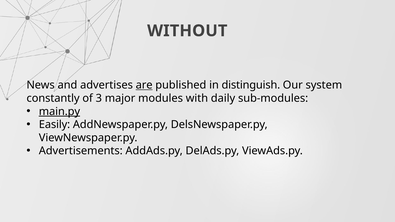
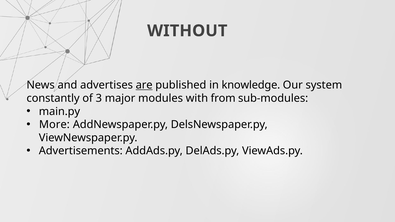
distinguish: distinguish -> knowledge (251, 85)
daily: daily -> from (223, 98)
main.py underline: present -> none (59, 111)
Easily: Easily -> More (54, 125)
